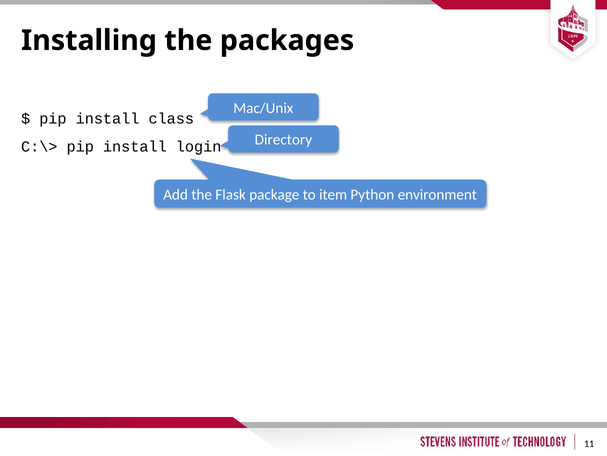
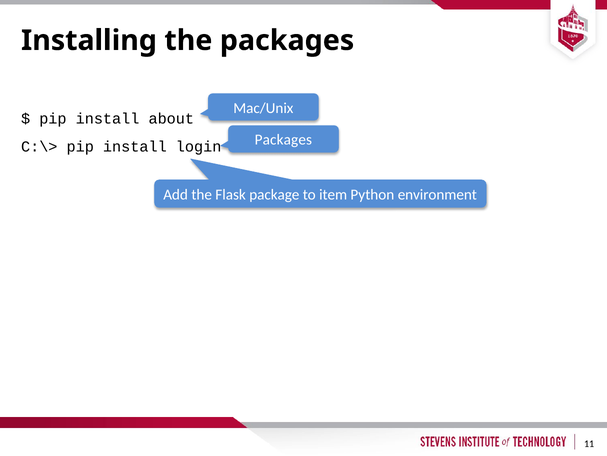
class: class -> about (171, 118)
Directory: Directory -> Packages (283, 140)
